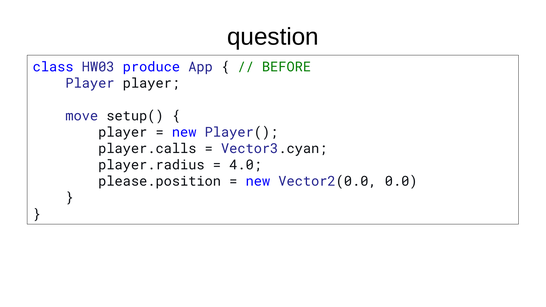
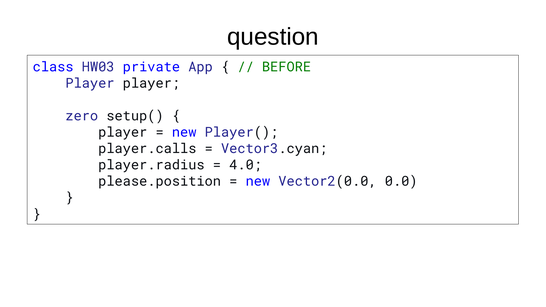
produce: produce -> private (151, 67)
move: move -> zero (82, 116)
